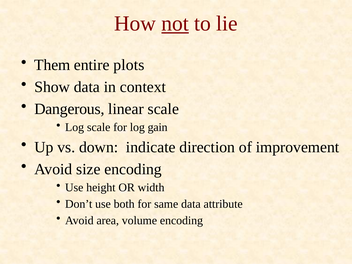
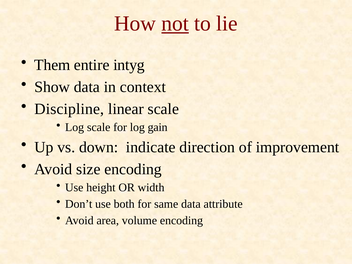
plots: plots -> intyg (129, 65)
Dangerous: Dangerous -> Discipline (69, 109)
